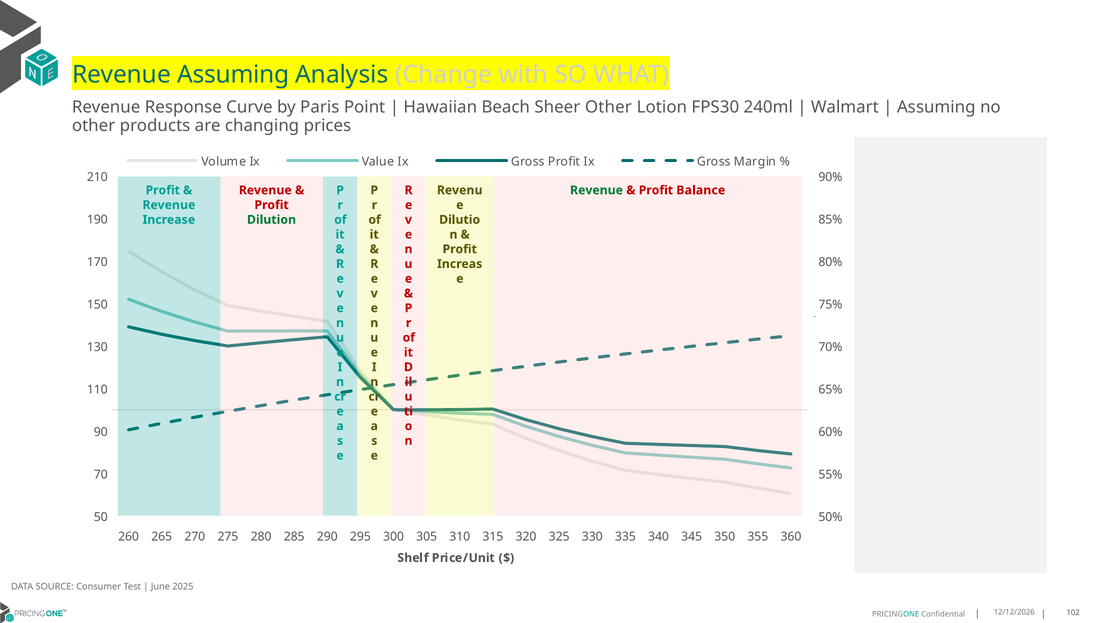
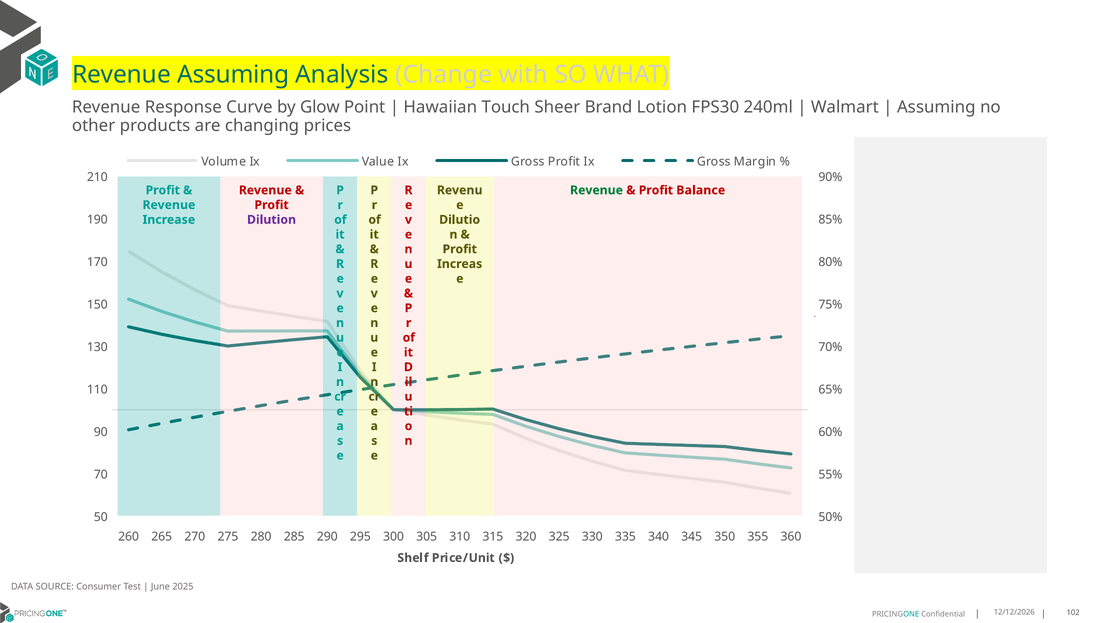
Paris: Paris -> Glow (320, 107)
Beach: Beach -> Touch (506, 107)
Sheer Other: Other -> Brand (609, 107)
Dilution colour: green -> purple (272, 220)
